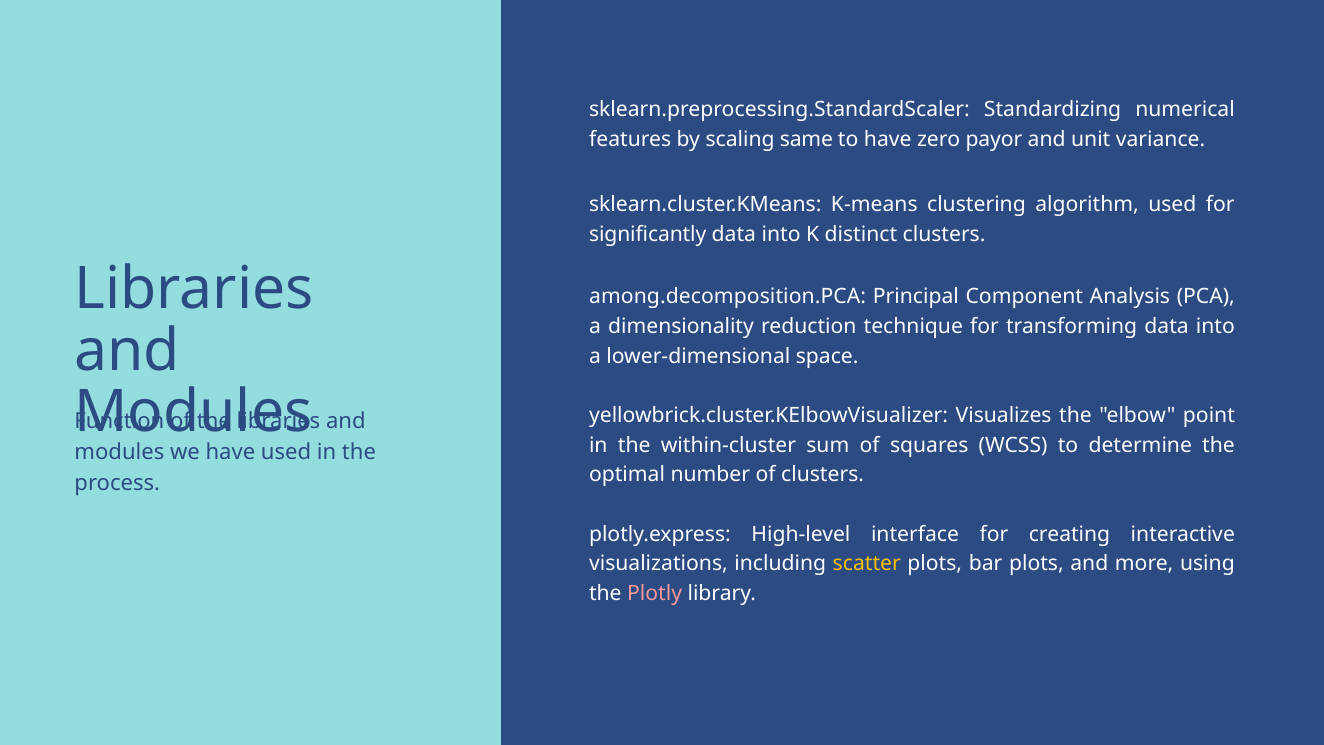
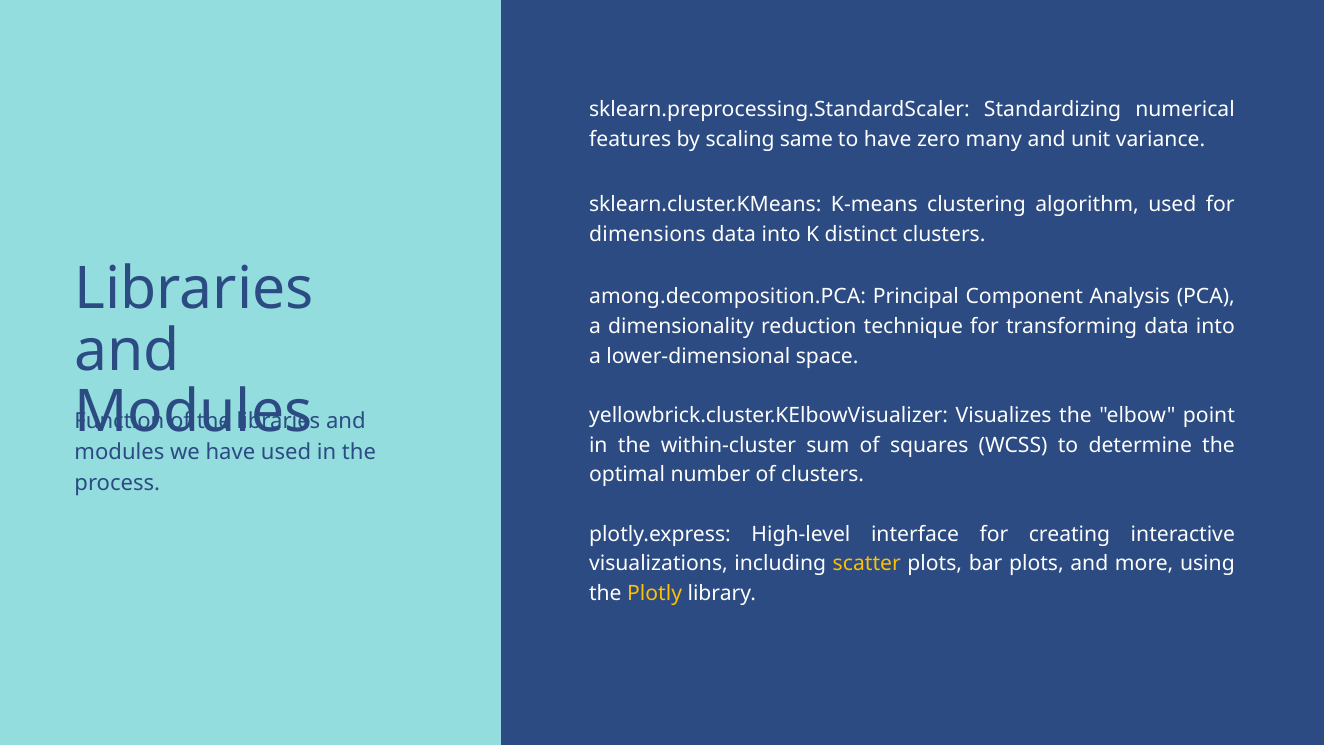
payor: payor -> many (994, 139)
significantly: significantly -> dimensions (648, 234)
Plotly colour: pink -> yellow (655, 593)
